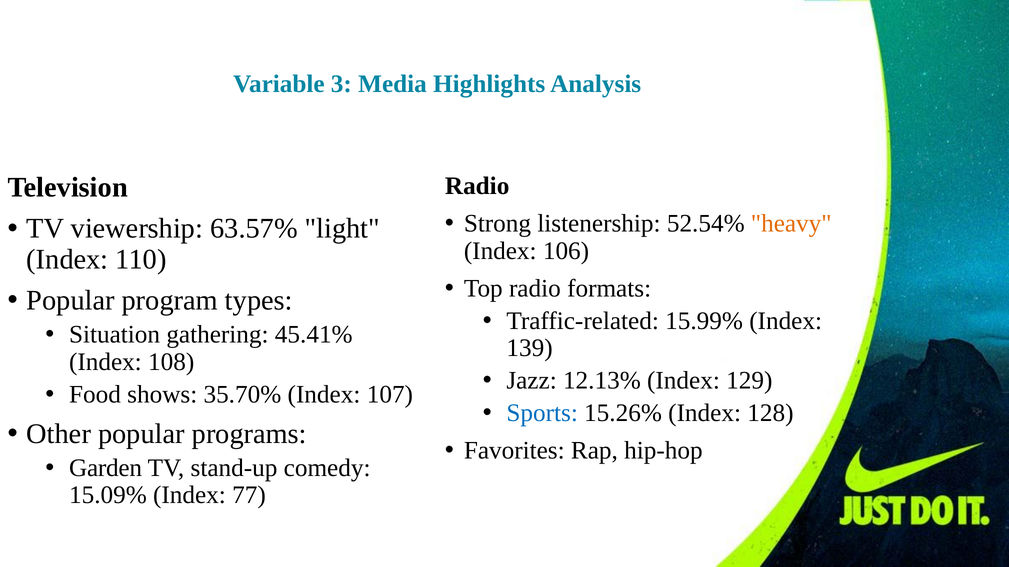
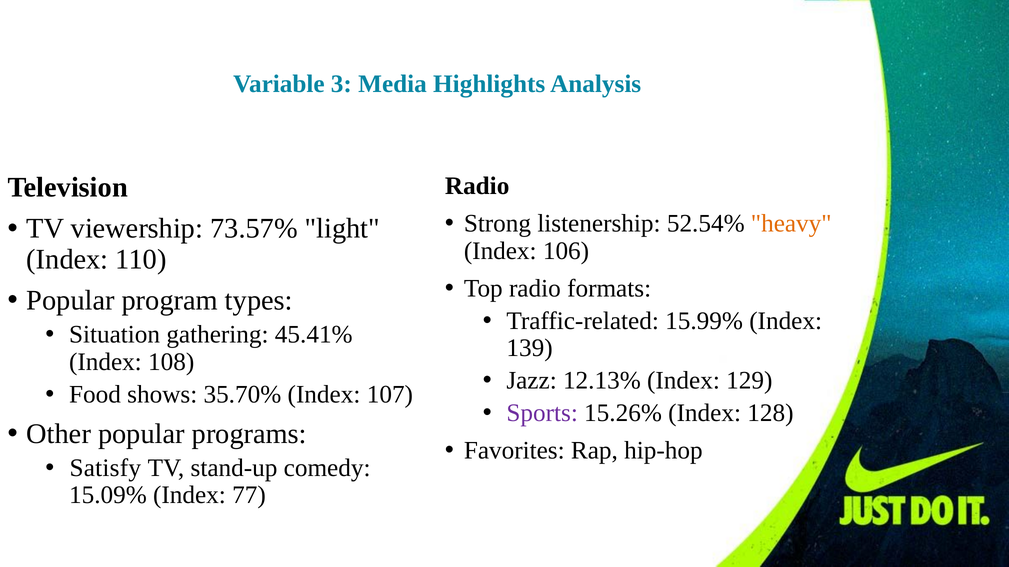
63.57%: 63.57% -> 73.57% (254, 229)
Sports colour: blue -> purple (542, 413)
Garden: Garden -> Satisfy (105, 468)
